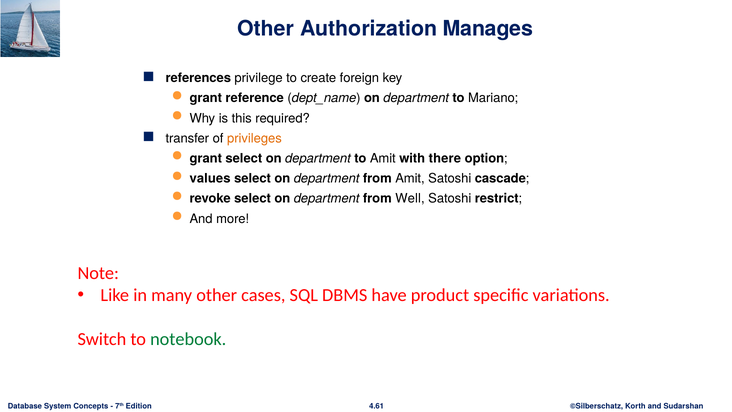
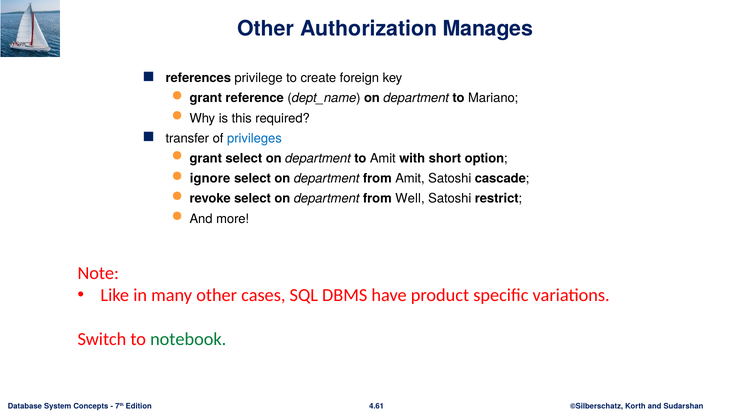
privileges colour: orange -> blue (254, 138)
there: there -> short (445, 158)
values: values -> ignore (210, 178)
